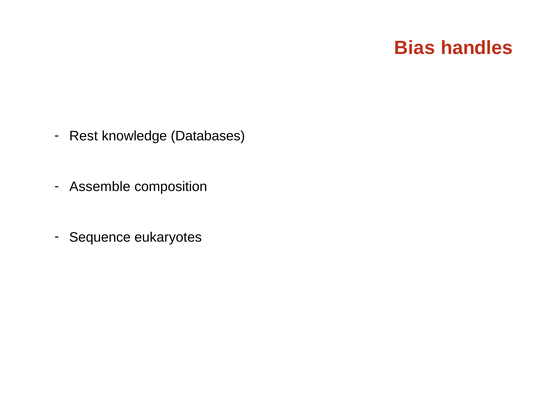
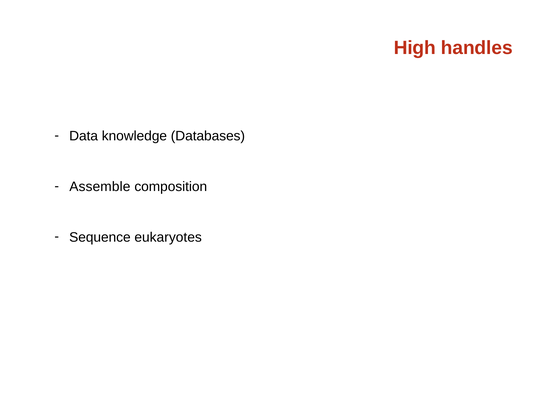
Bias: Bias -> High (415, 48)
Rest: Rest -> Data (84, 136)
